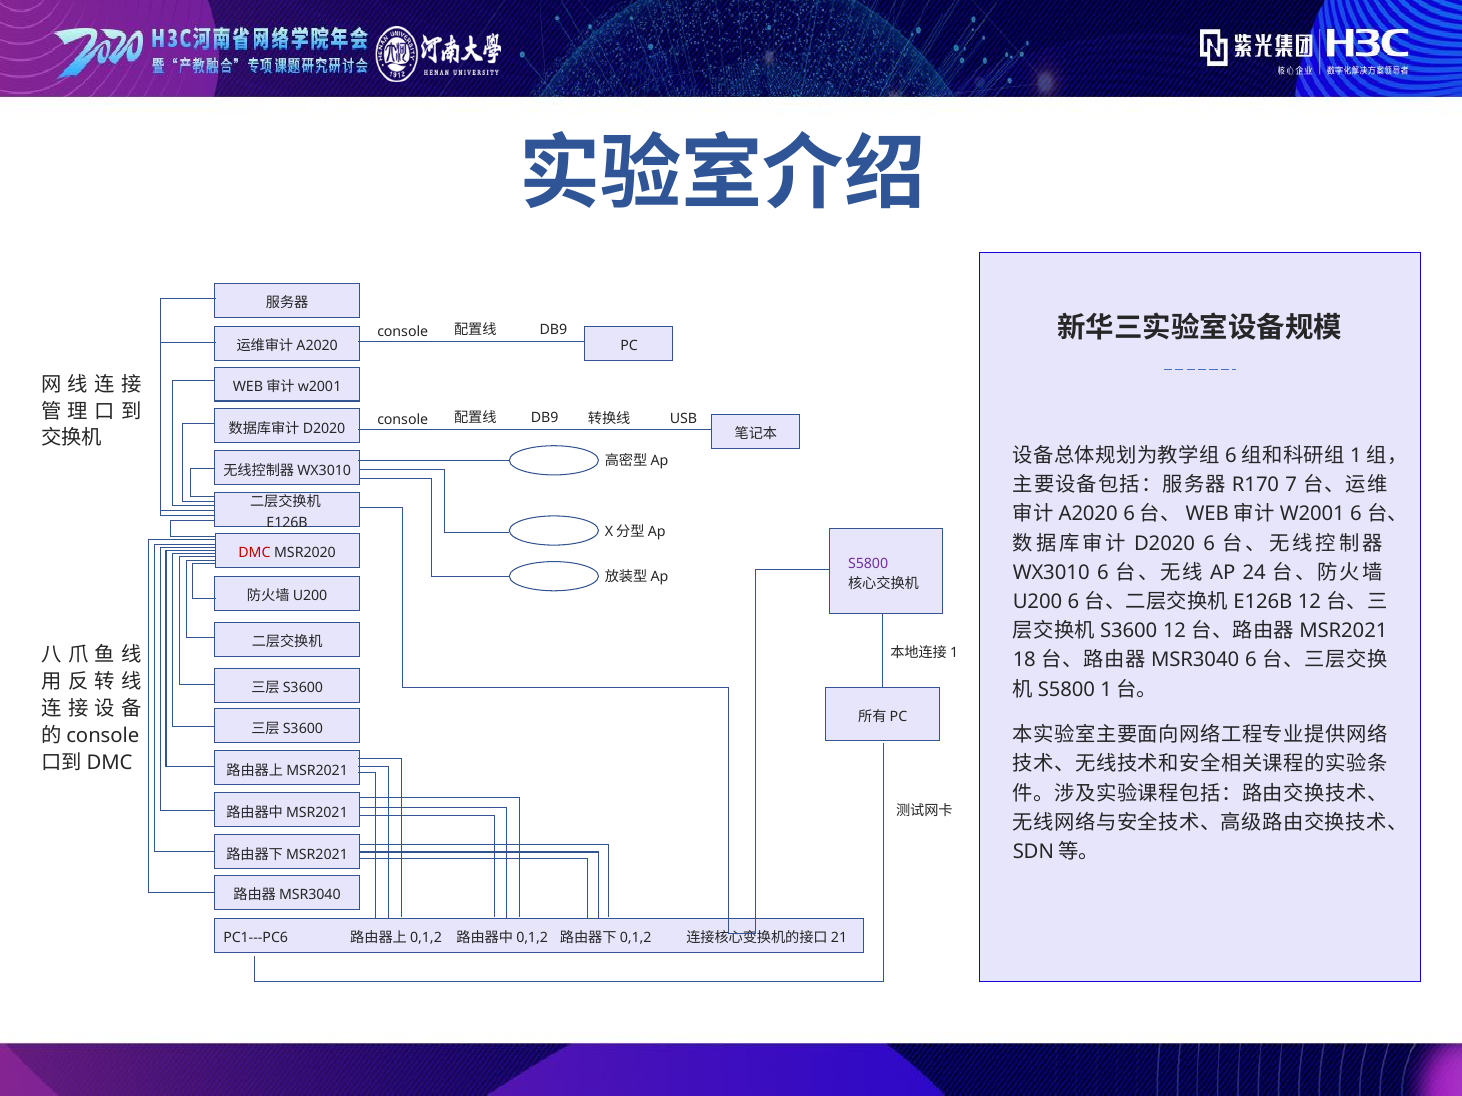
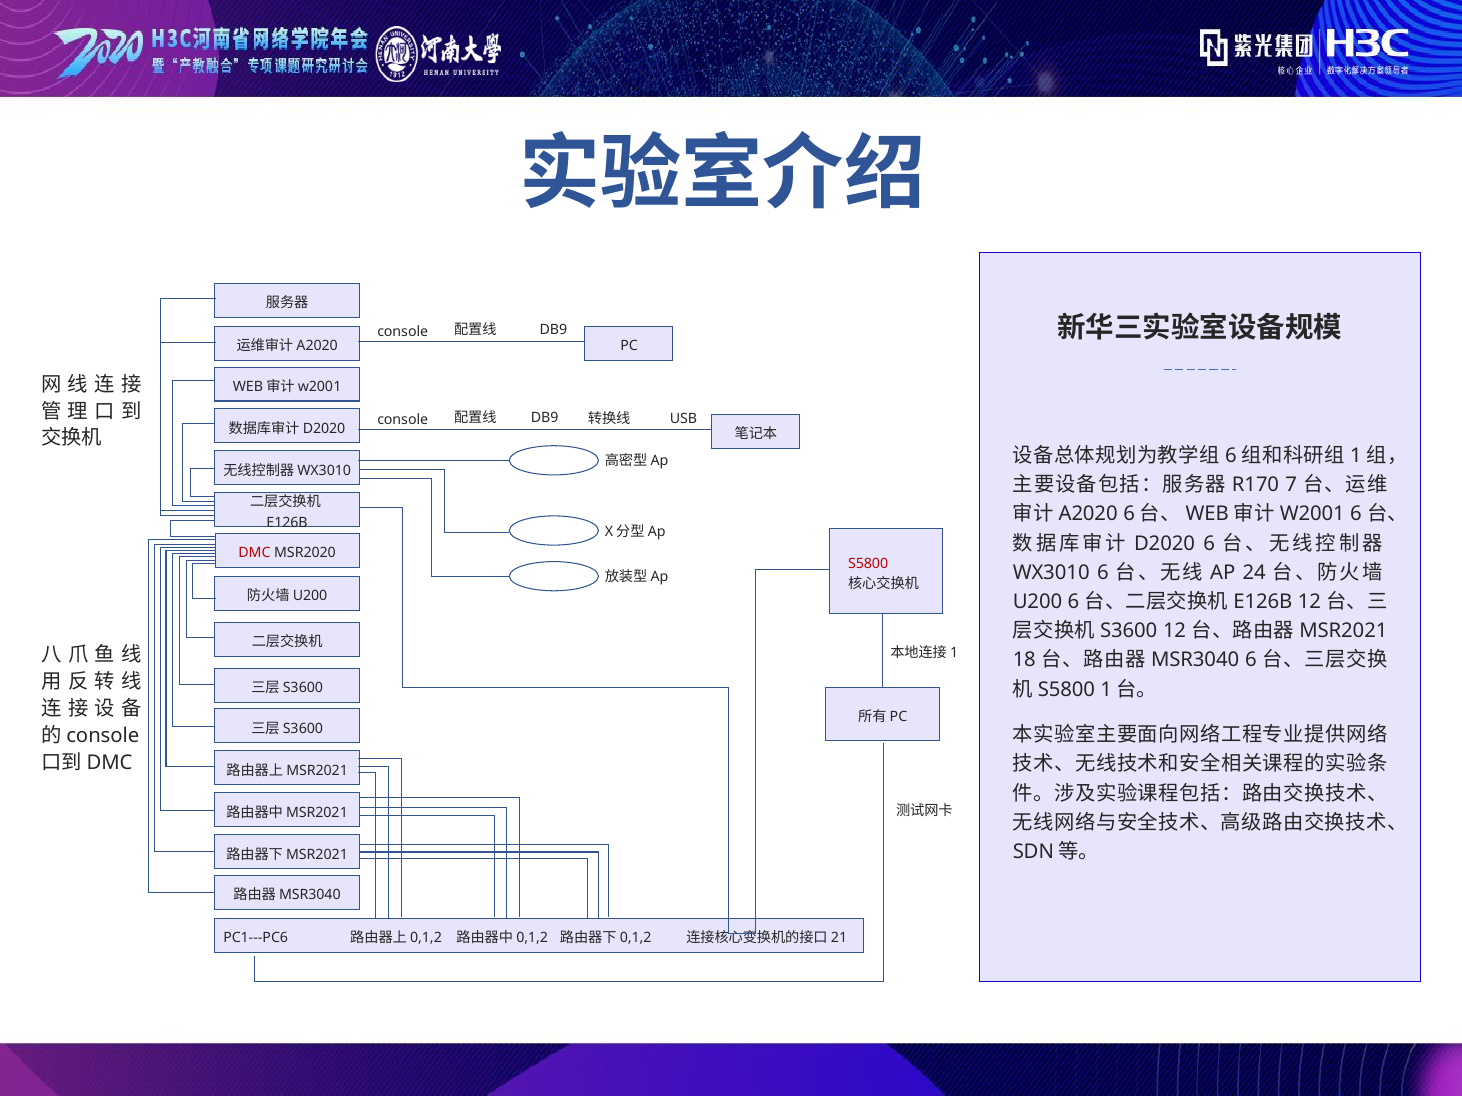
S5800 colour: purple -> red (868, 564)
